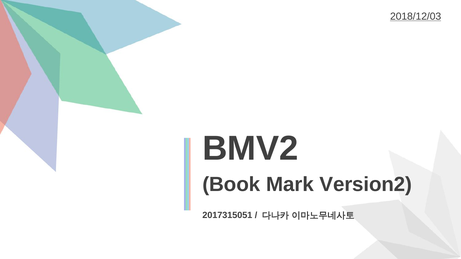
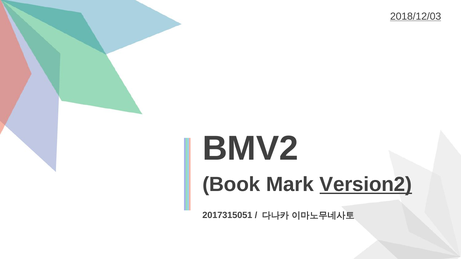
Version2 underline: none -> present (366, 185)
